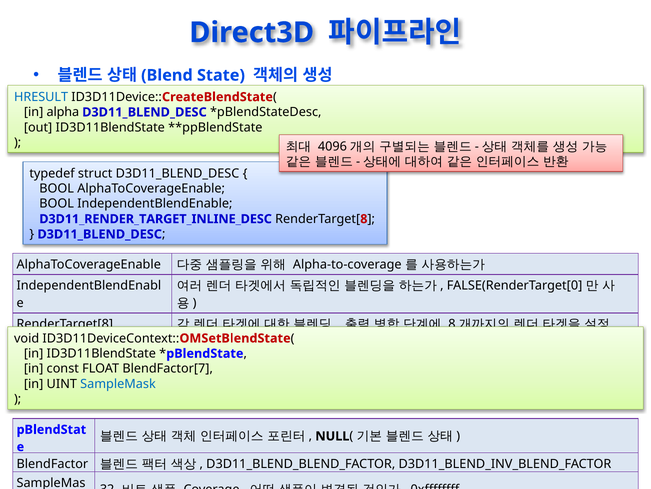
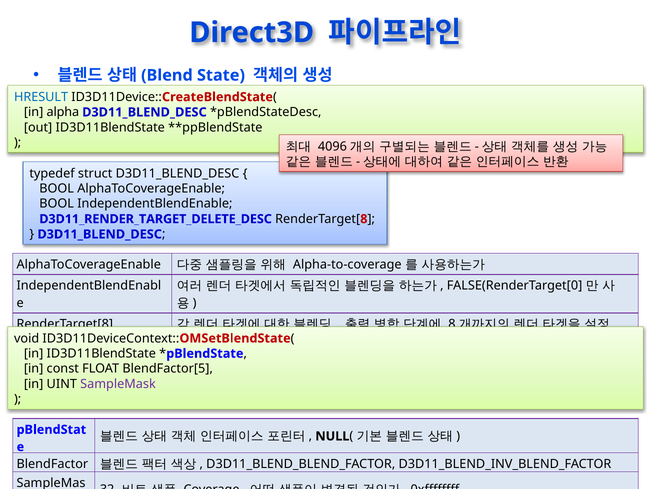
D3D11_RENDER_TARGET_INLINE_DESC: D3D11_RENDER_TARGET_INLINE_DESC -> D3D11_RENDER_TARGET_DELETE_DESC (156, 219)
BlendFactor[7: BlendFactor[7 -> BlendFactor[5 (168, 368)
SampleMask colour: blue -> purple (118, 383)
